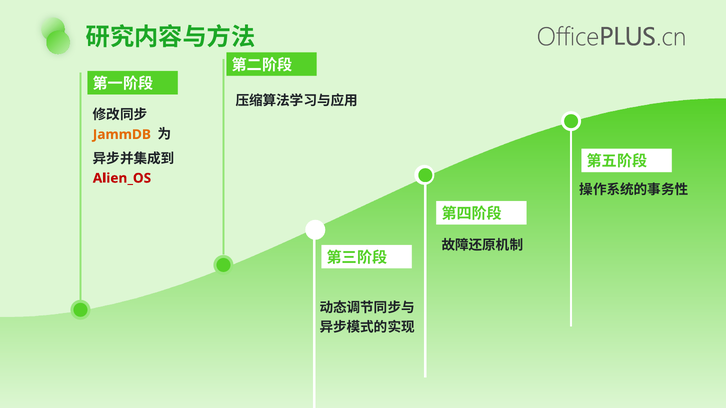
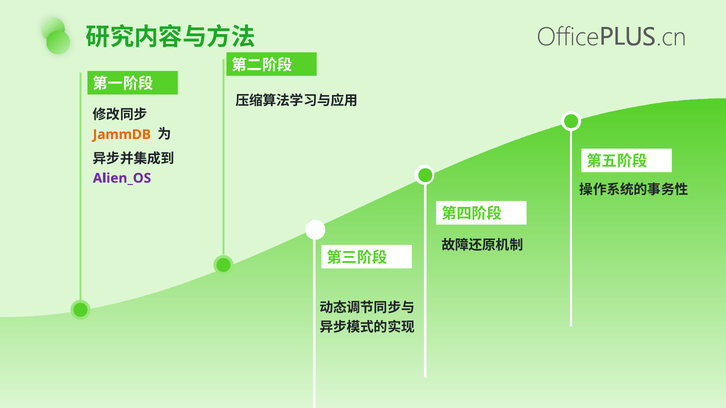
Alien_OS colour: red -> purple (122, 178)
